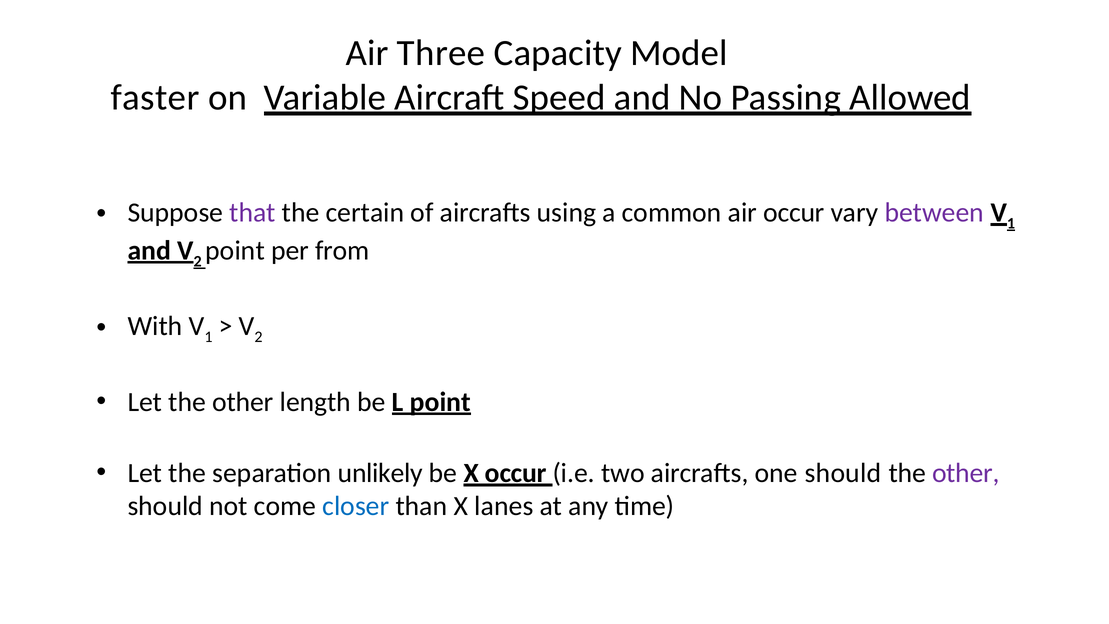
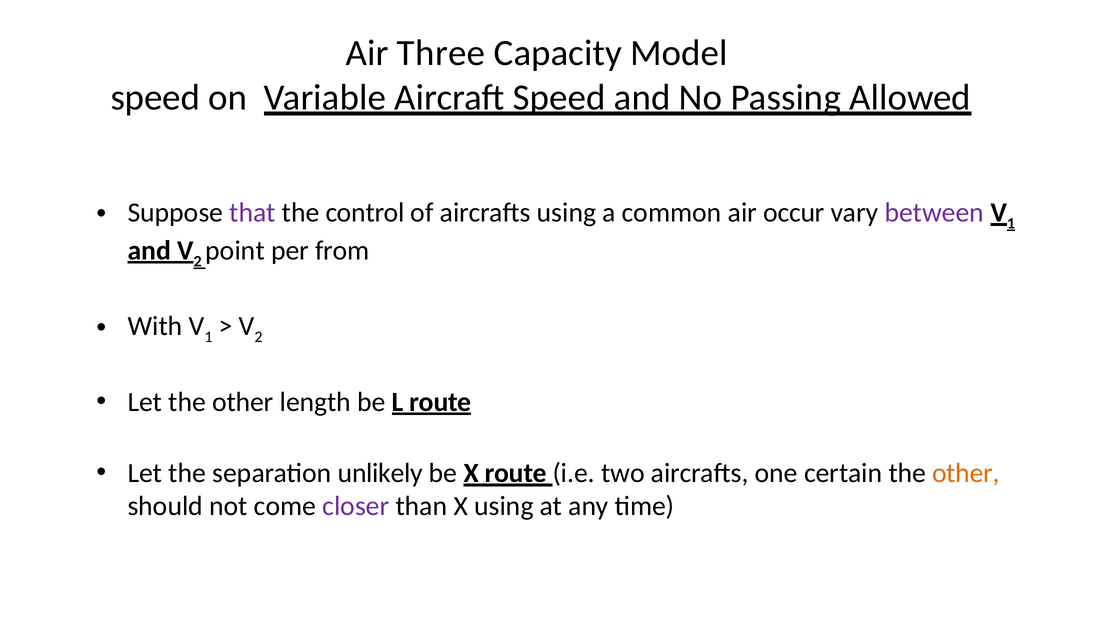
faster: faster -> speed (155, 98)
certain: certain -> control (365, 213)
L point: point -> route (440, 402)
X occur: occur -> route (516, 473)
one should: should -> certain (843, 473)
other colour: purple -> orange (966, 473)
closer colour: blue -> purple (356, 506)
X lanes: lanes -> using (504, 506)
